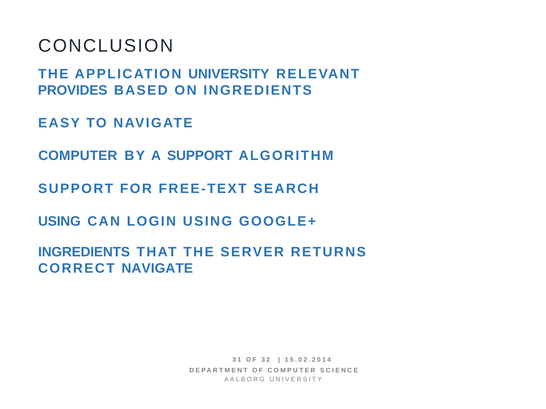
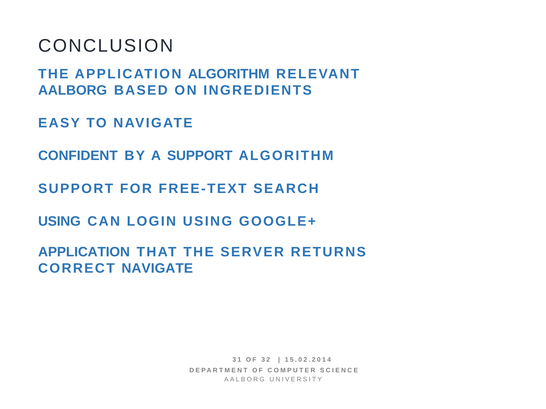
APPLICATION UNIVERSITY: UNIVERSITY -> ALGORITHM (229, 74)
PROVIDES: PROVIDES -> AALBORG (73, 90)
COMPUTER: COMPUTER -> CONFIDENT (78, 156)
INGREDIENTS: INGREDIENTS -> APPLICATION (84, 252)
